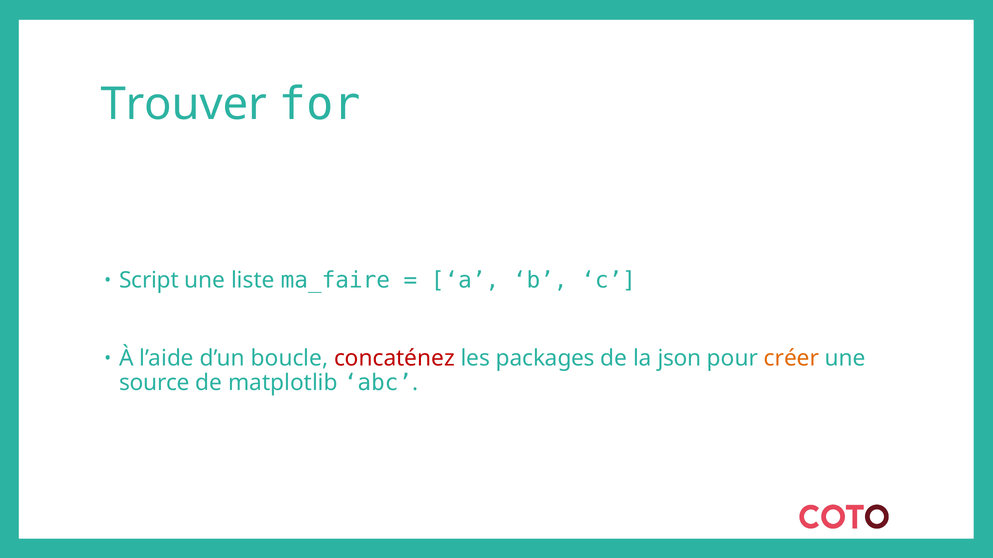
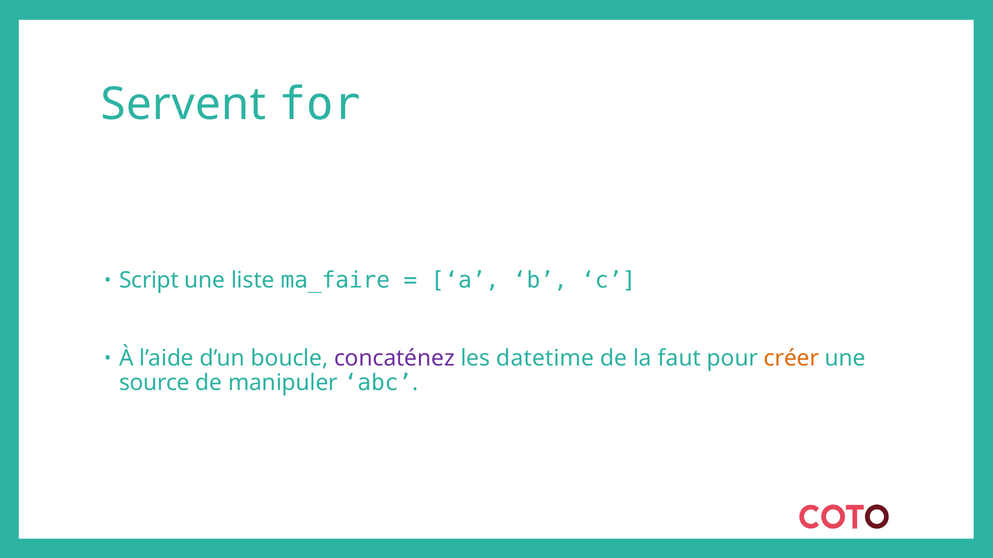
Trouver: Trouver -> Servent (183, 105)
concaténez colour: red -> purple (394, 359)
packages: packages -> datetime (545, 359)
json: json -> faut (679, 359)
matplotlib: matplotlib -> manipuler (283, 383)
